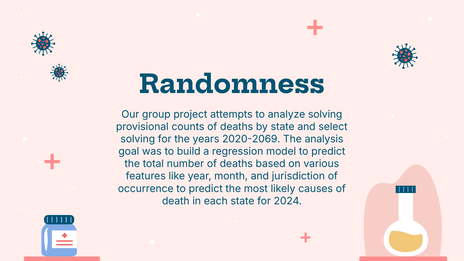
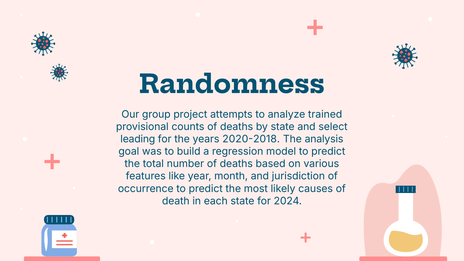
analyze solving: solving -> trained (325, 114)
solving: solving -> leading (138, 139)
2020-2069: 2020-2069 -> 2020-2018 (251, 139)
